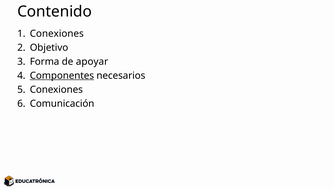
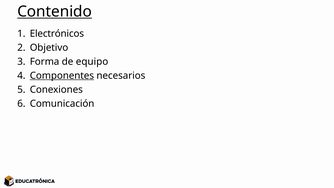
Contenido underline: none -> present (55, 12)
Conexiones: Conexiones -> Electrónicos (57, 34)
apoyar: apoyar -> equipo (92, 62)
